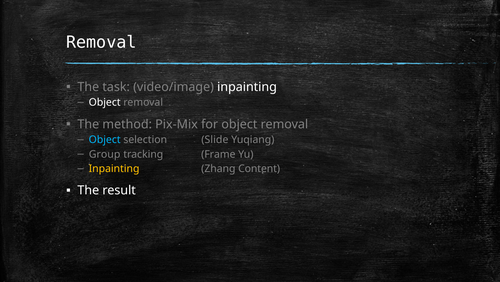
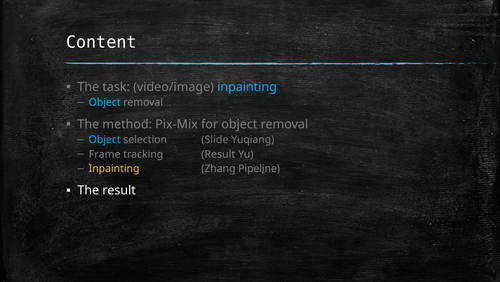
Removal: Removal -> Content (101, 42)
inpainting colour: white -> light blue (247, 87)
Object colour: white -> light blue (105, 102)
Group: Group -> Frame (105, 154)
tracking Frame: Frame -> Result (218, 154)
Content: Content -> Pipeline (259, 168)
